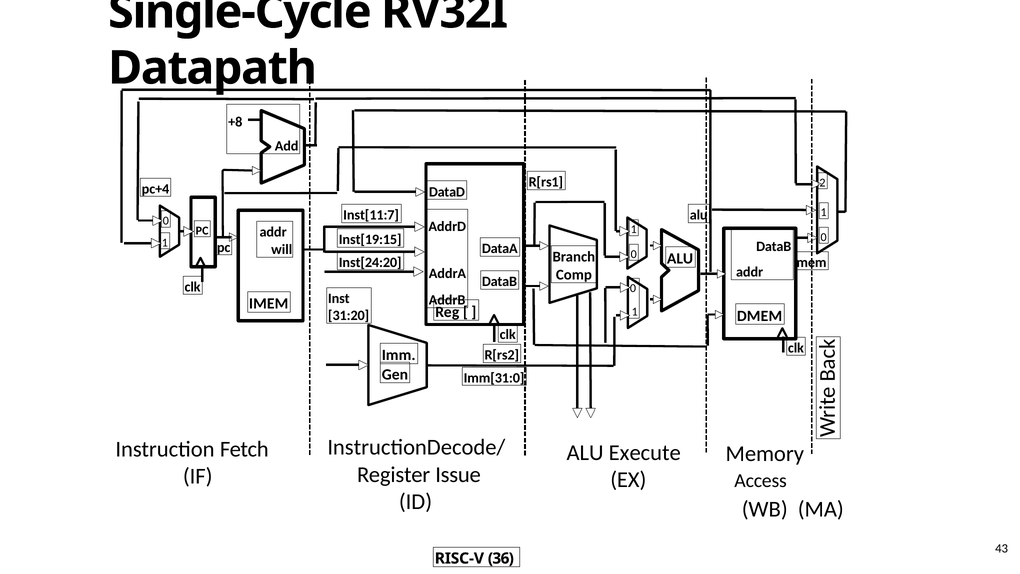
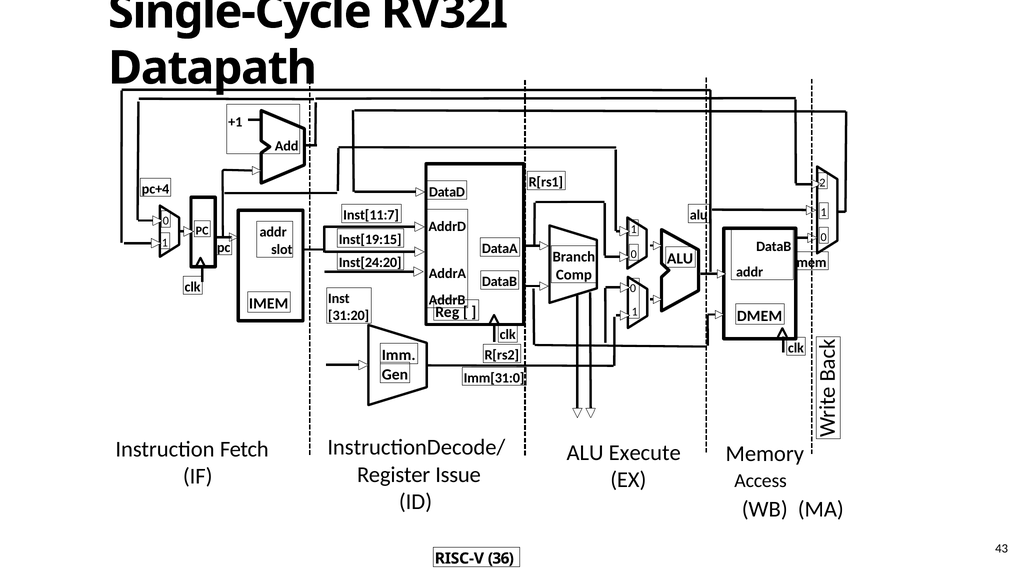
+8: +8 -> +1 (235, 122)
will: will -> slot (282, 250)
